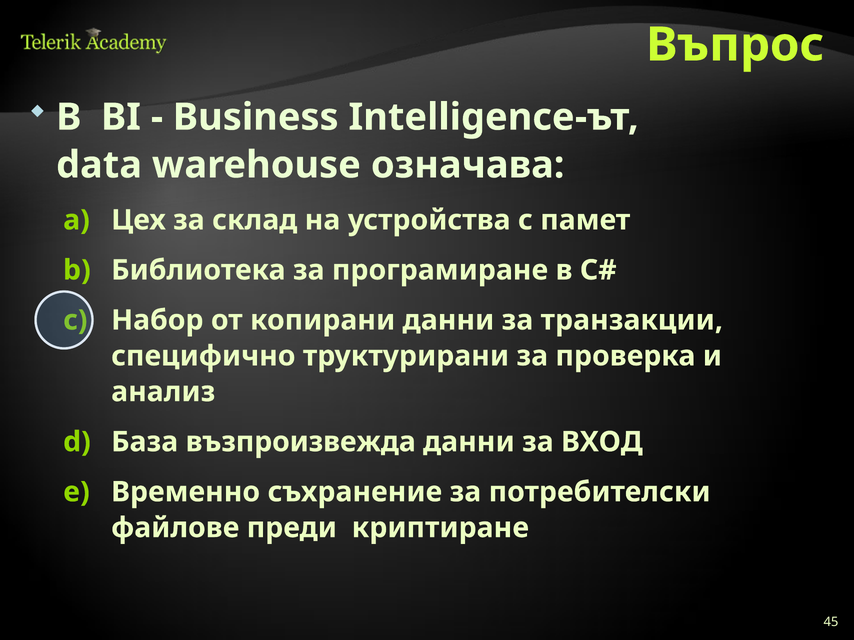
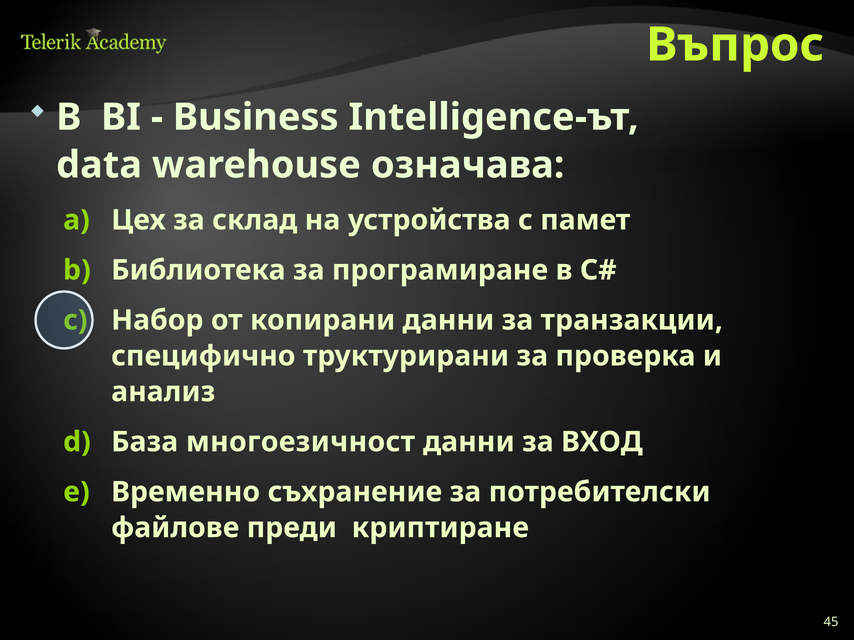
възпроизвежда: възпроизвежда -> многоезичност (300, 442)
